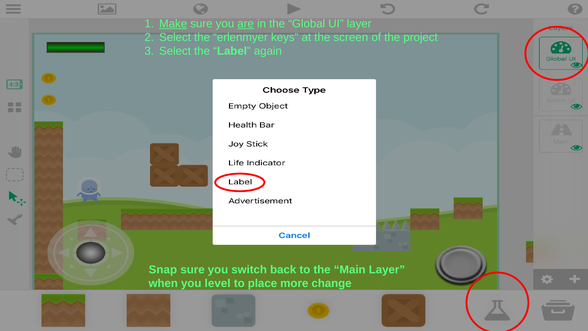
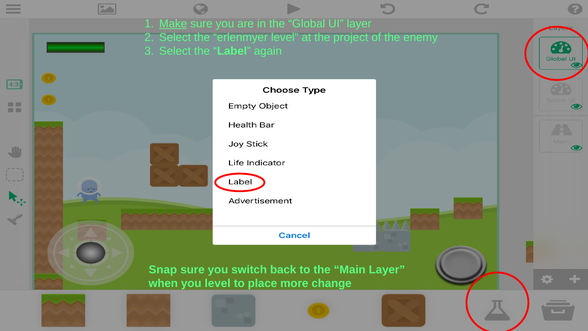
are underline: present -> none (246, 24)
erlenmyer keys: keys -> level (285, 37)
screen: screen -> project (351, 37)
project: project -> enemy (421, 37)
